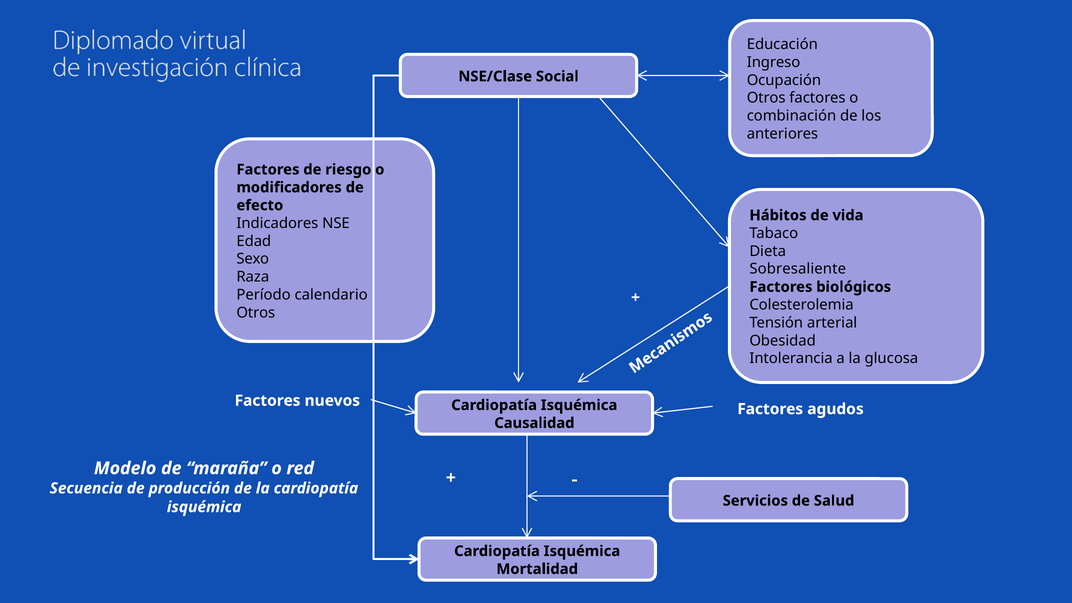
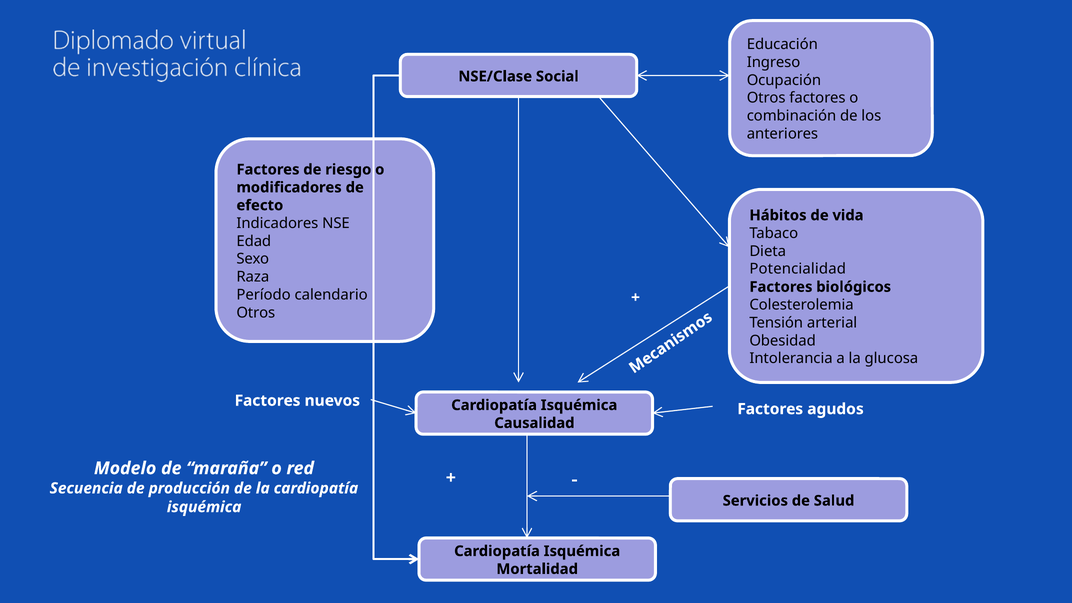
Sobresaliente: Sobresaliente -> Potencialidad (798, 269)
